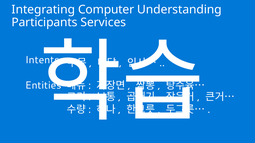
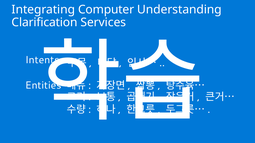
Participants: Participants -> Clarification (45, 22)
